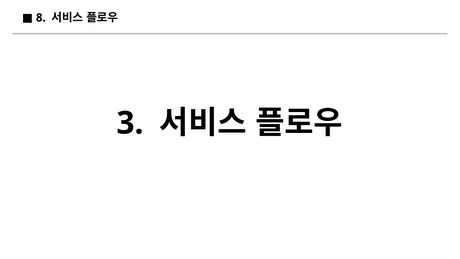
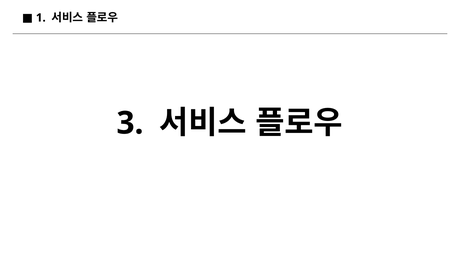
8: 8 -> 1 (41, 18)
